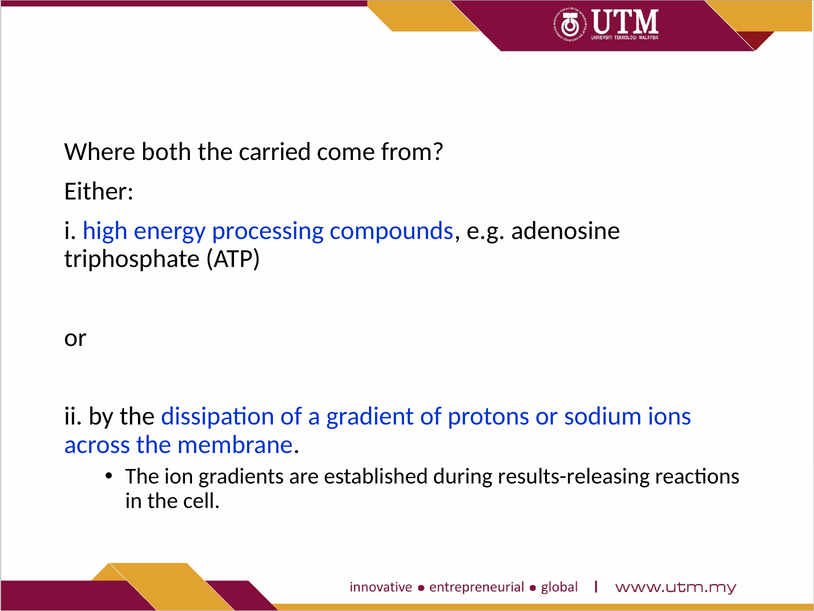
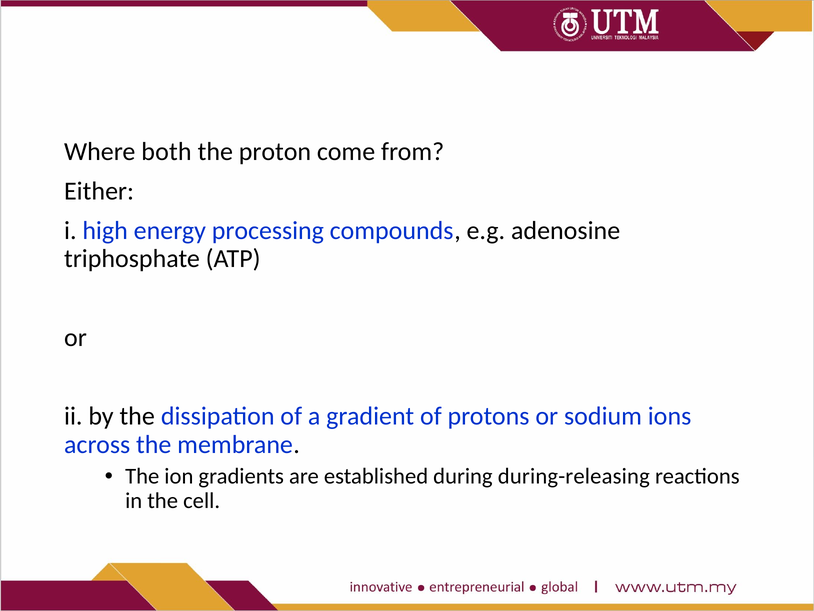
carried: carried -> proton (275, 152)
results-releasing: results-releasing -> during-releasing (574, 476)
